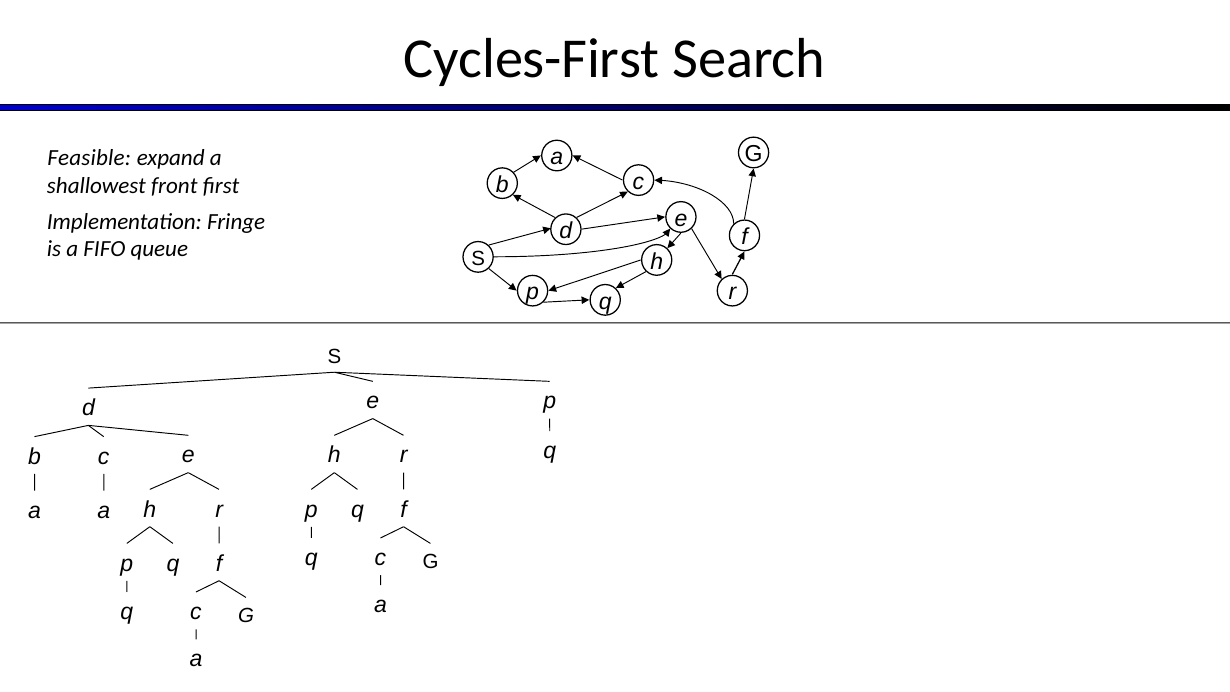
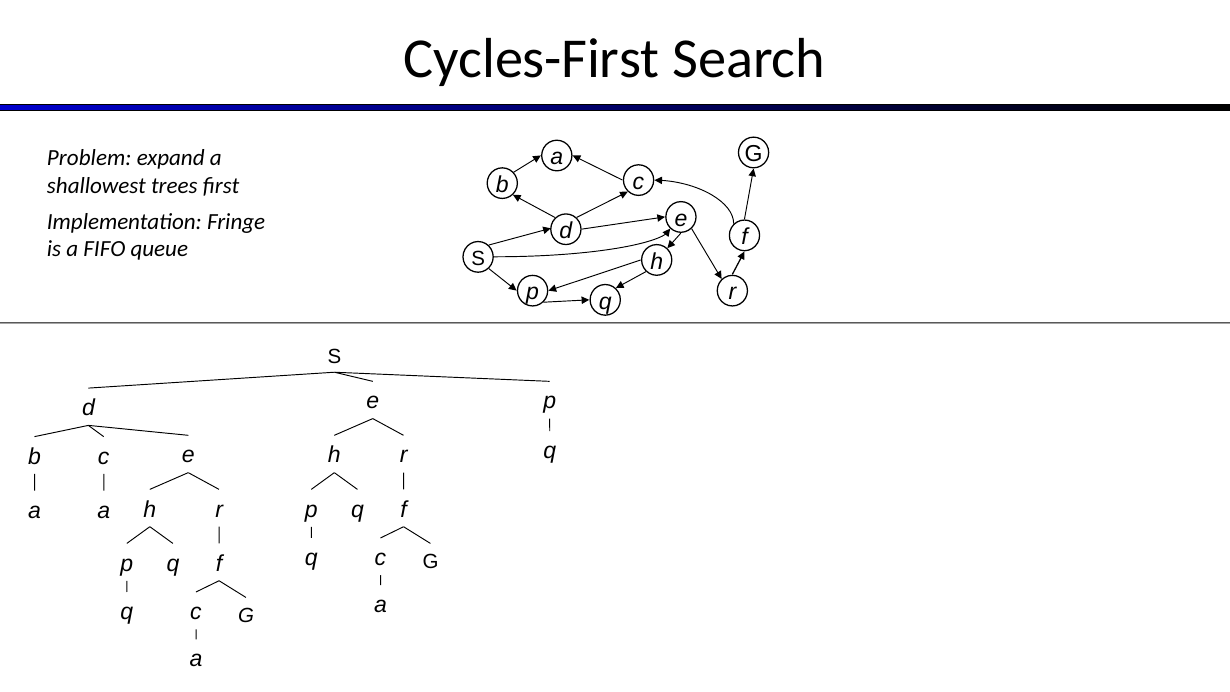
Feasible: Feasible -> Problem (89, 158)
front: front -> trees (174, 186)
